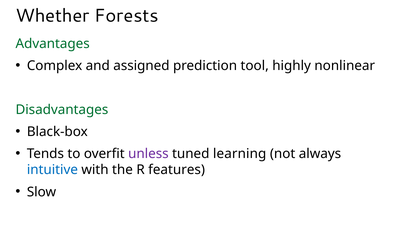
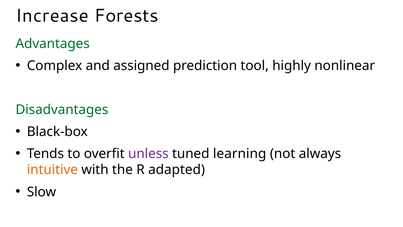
Whether: Whether -> Increase (52, 16)
intuitive colour: blue -> orange (52, 170)
features: features -> adapted (177, 170)
